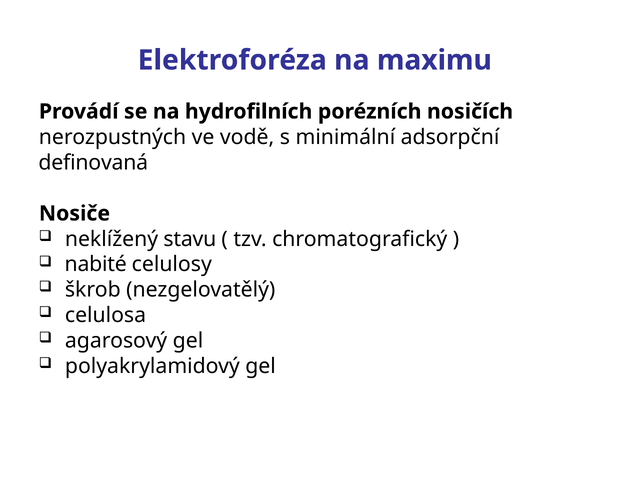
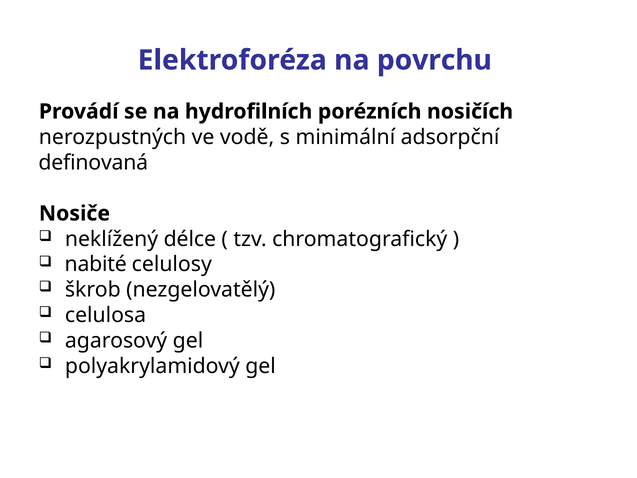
maximu: maximu -> povrchu (434, 60)
stavu: stavu -> délce (190, 239)
